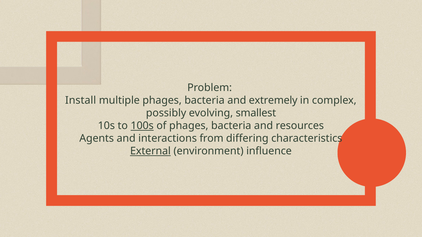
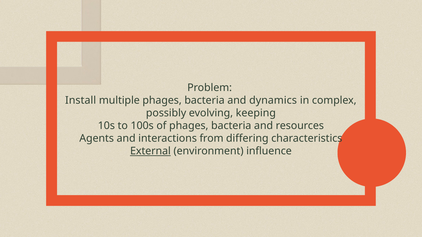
extremely: extremely -> dynamics (273, 101)
smallest: smallest -> keeping (256, 113)
100s underline: present -> none (142, 126)
